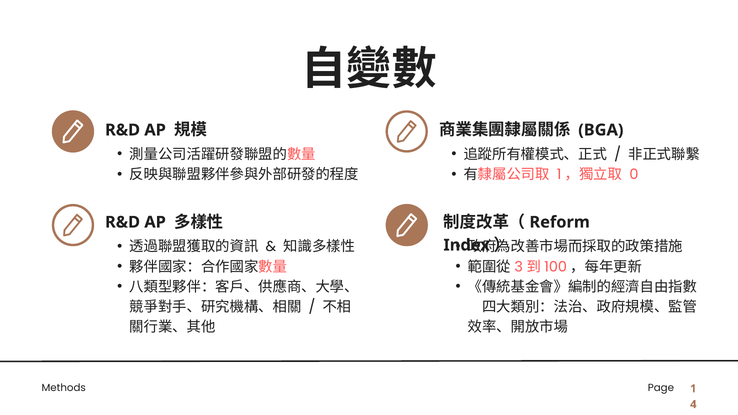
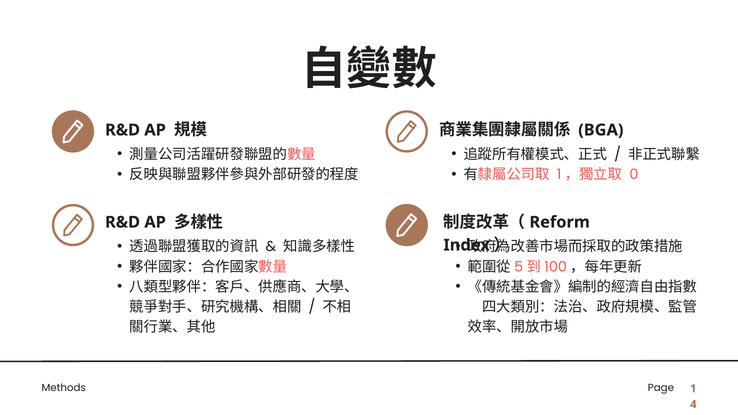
3: 3 -> 5 (519, 267)
